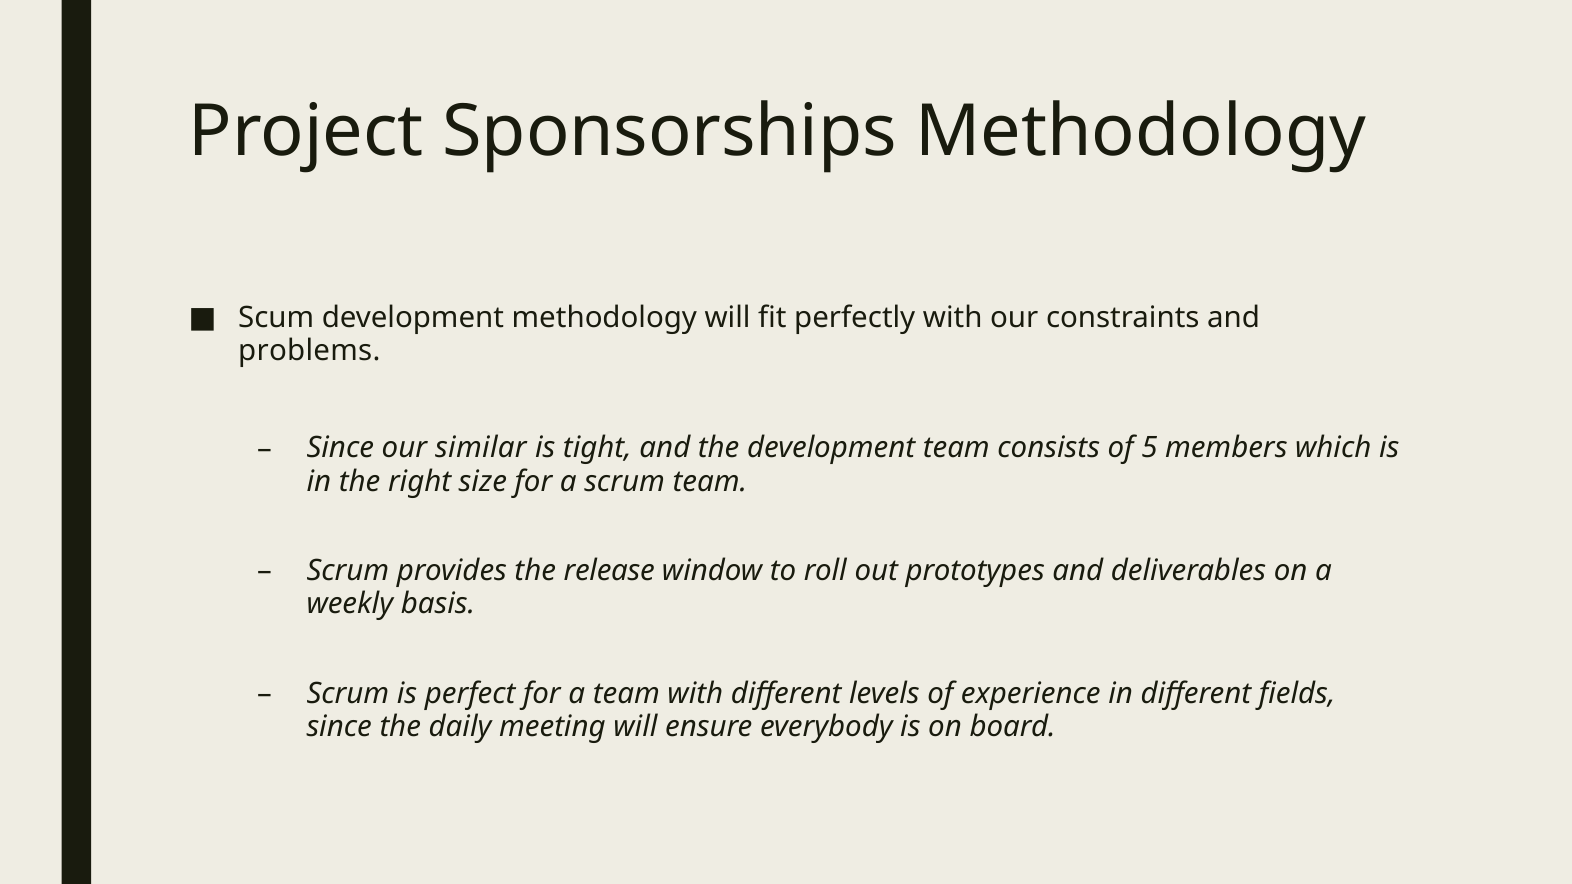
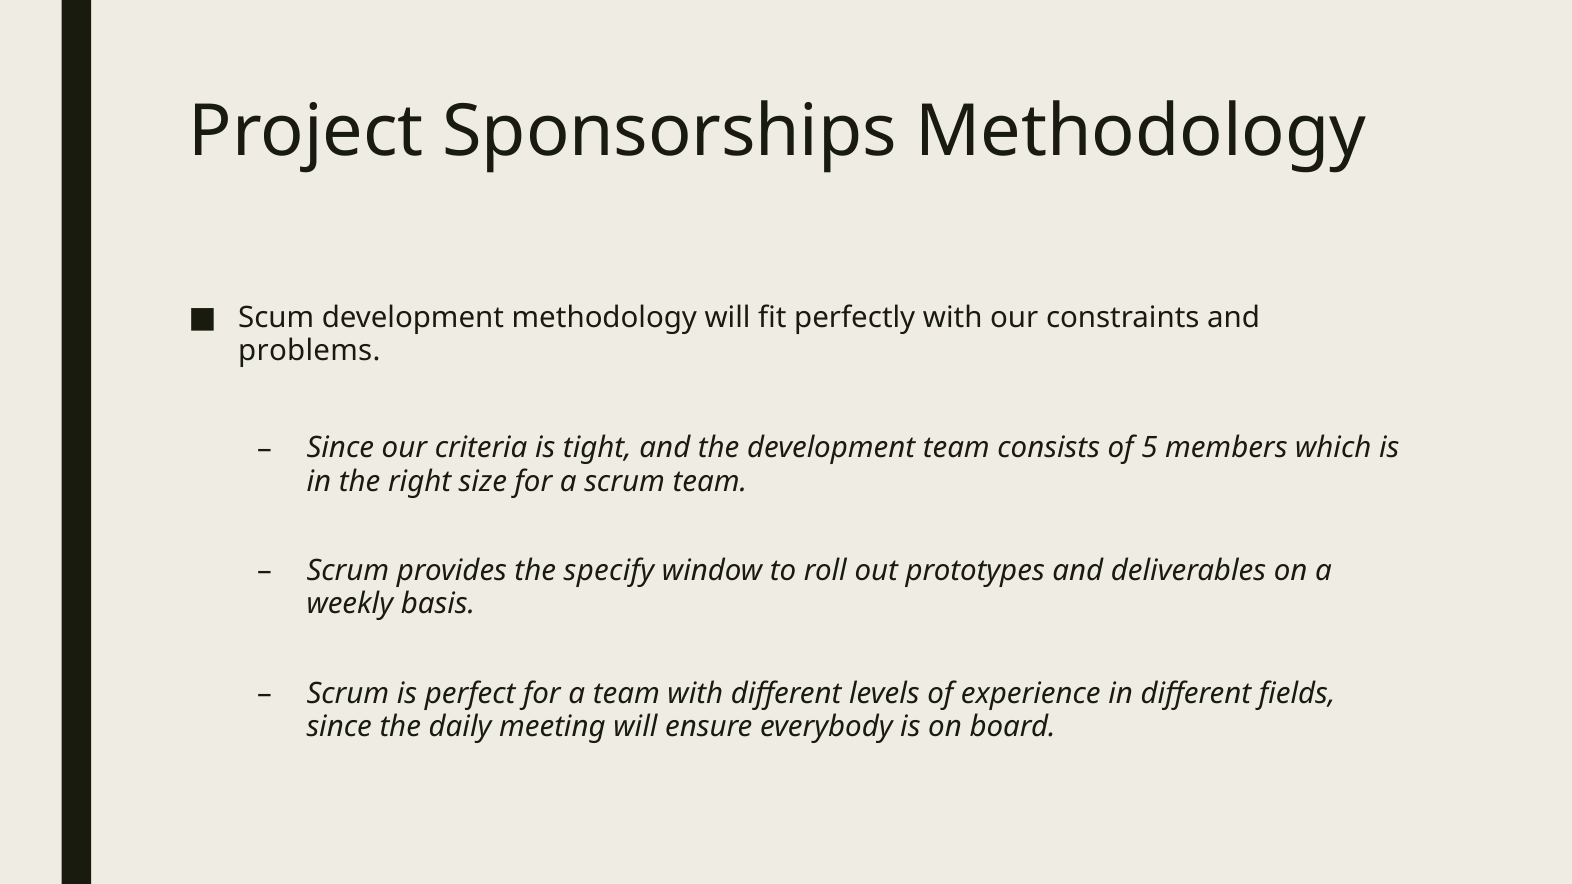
similar: similar -> criteria (481, 448)
release: release -> specify (609, 571)
